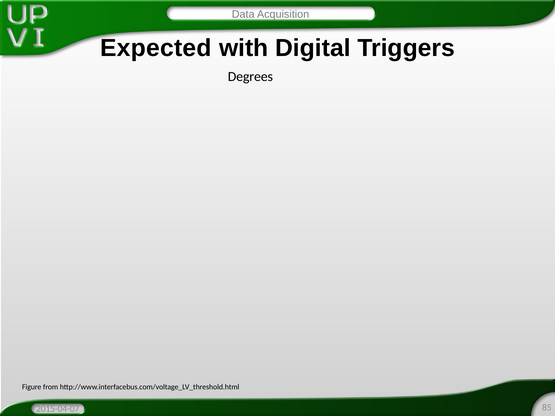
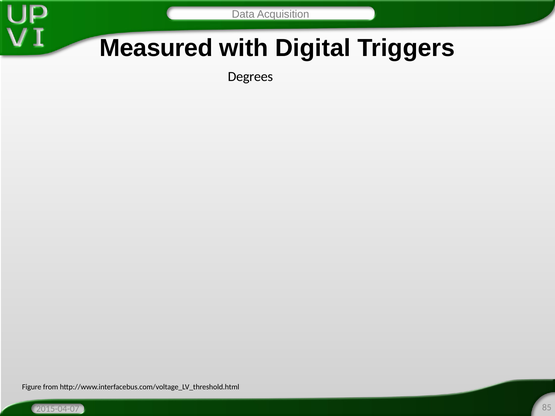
Expected: Expected -> Measured (156, 48)
